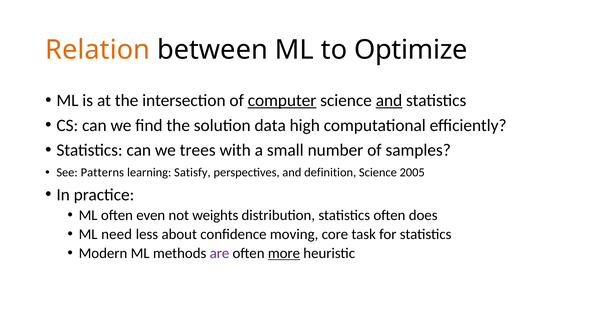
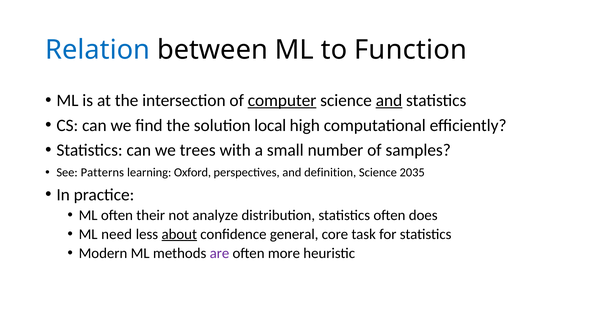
Relation colour: orange -> blue (98, 50)
Optimize: Optimize -> Function (411, 50)
data: data -> local (270, 125)
Satisfy: Satisfy -> Oxford (193, 172)
2005: 2005 -> 2035 (412, 172)
even: even -> their (151, 215)
weights: weights -> analyze (215, 215)
about underline: none -> present (179, 234)
moving: moving -> general (294, 234)
more underline: present -> none (284, 253)
